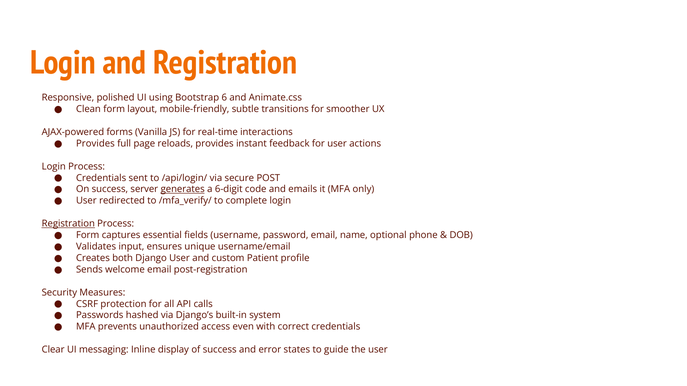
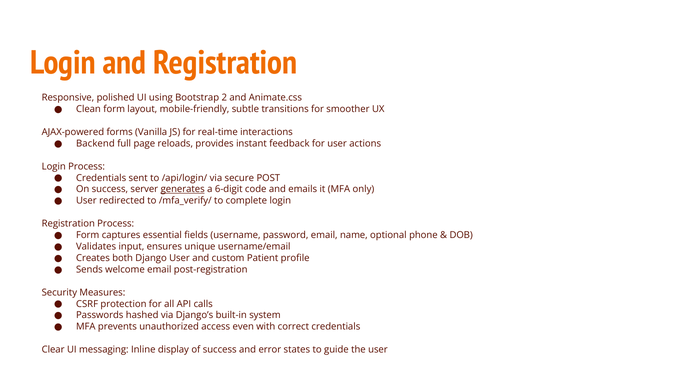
6: 6 -> 2 (224, 98)
Provides: Provides -> Backend (95, 144)
Registration underline: present -> none (68, 224)
